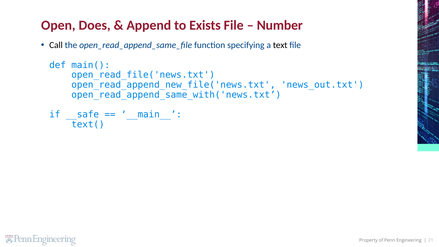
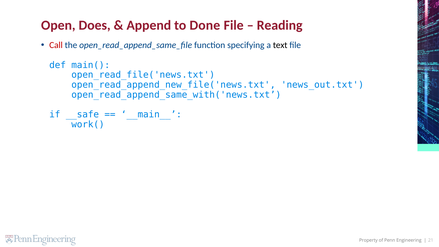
Exists: Exists -> Done (205, 25)
Number: Number -> Reading (280, 25)
Call colour: black -> red (56, 45)
text(: text( -> work( (88, 124)
